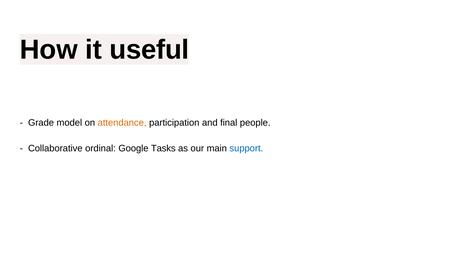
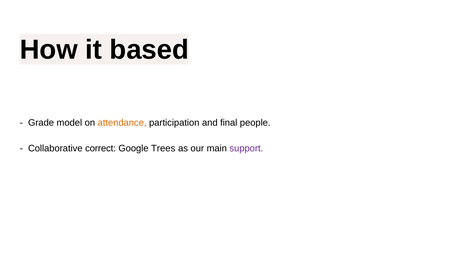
useful: useful -> based (149, 50)
ordinal: ordinal -> correct (101, 148)
Tasks: Tasks -> Trees (163, 148)
support colour: blue -> purple (246, 148)
